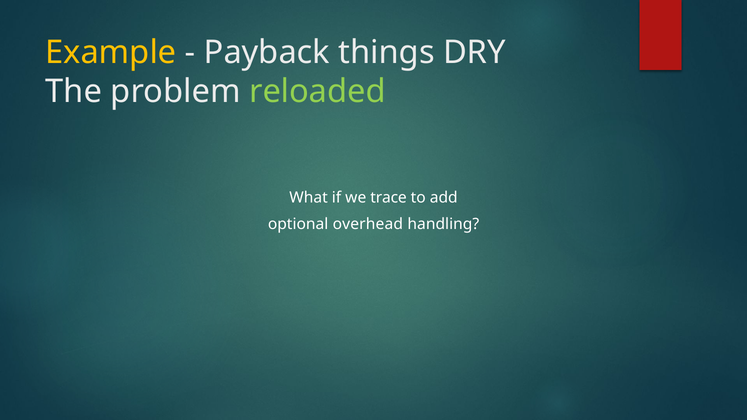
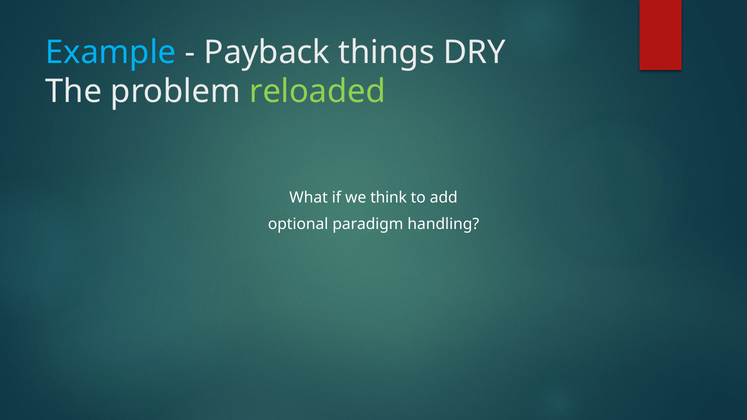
Example colour: yellow -> light blue (111, 52)
trace: trace -> think (389, 198)
overhead: overhead -> paradigm (368, 224)
